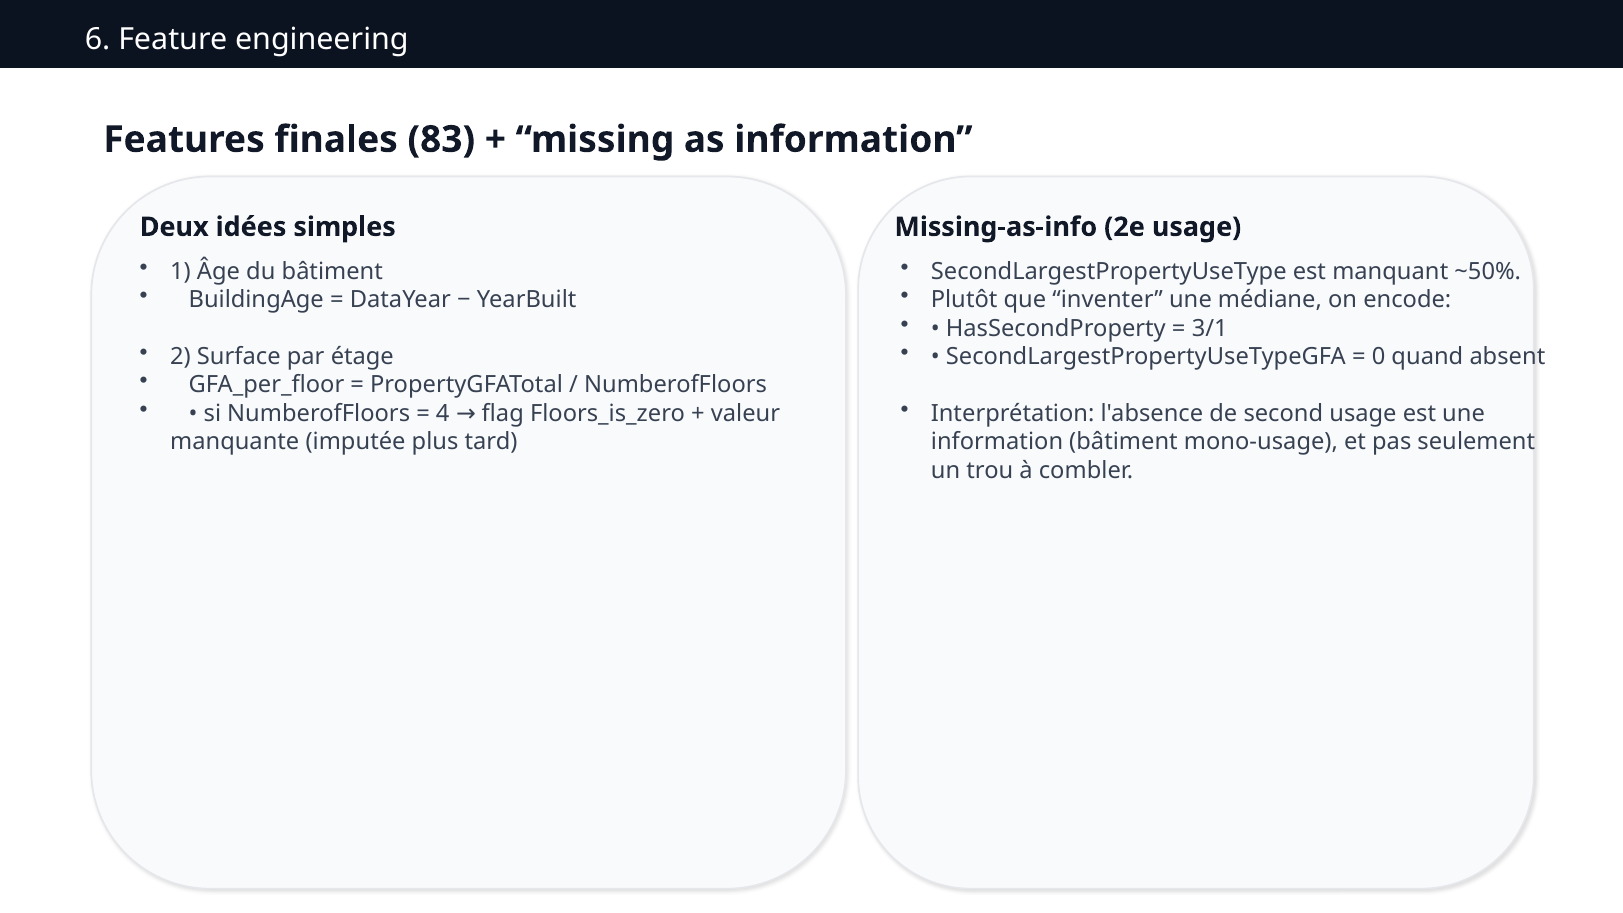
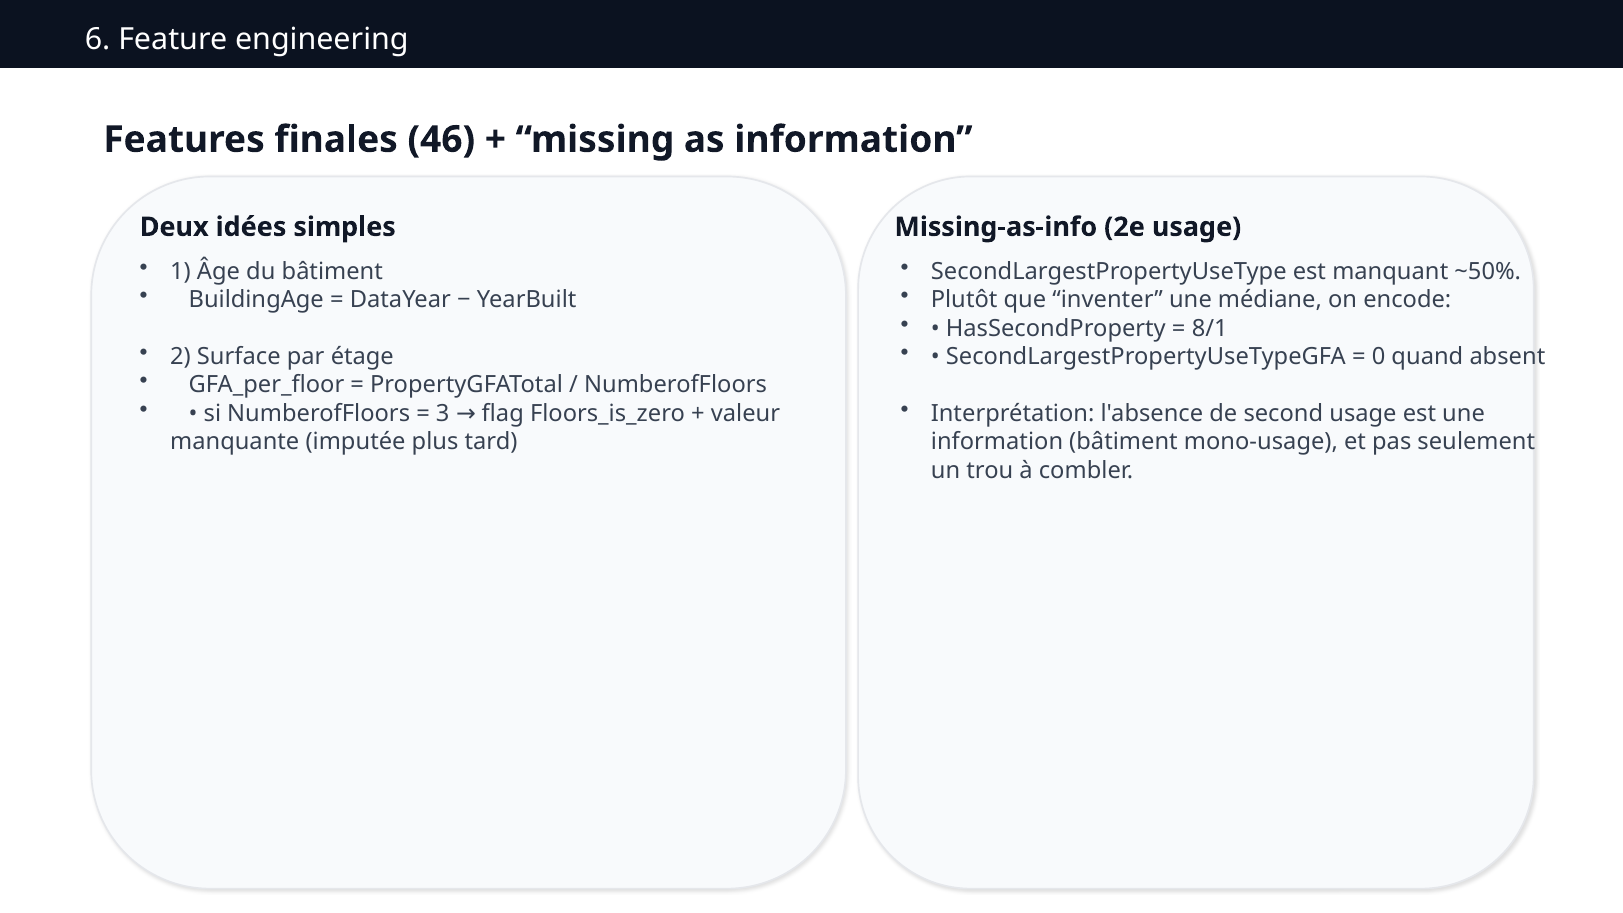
83: 83 -> 46 (441, 140)
3/1: 3/1 -> 8/1 (1210, 328)
4: 4 -> 3 (443, 413)
